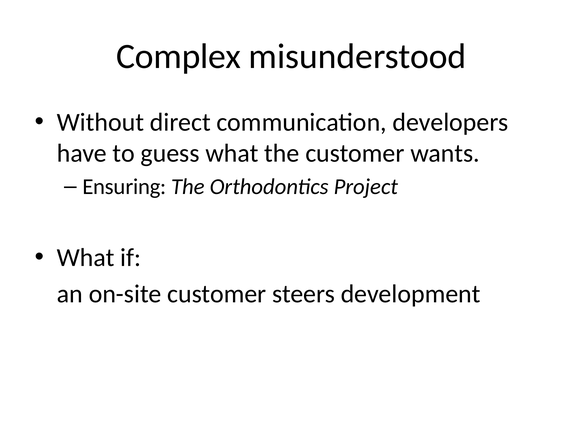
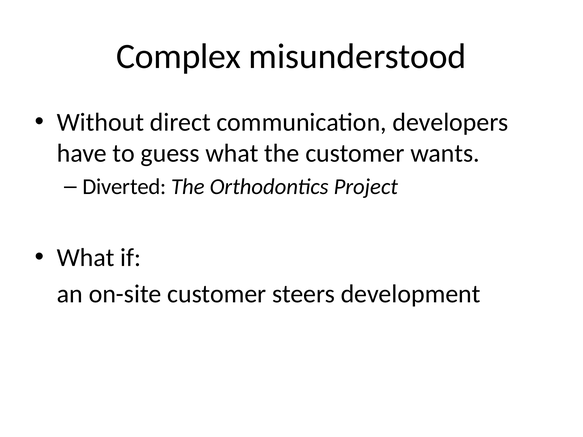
Ensuring: Ensuring -> Diverted (124, 187)
